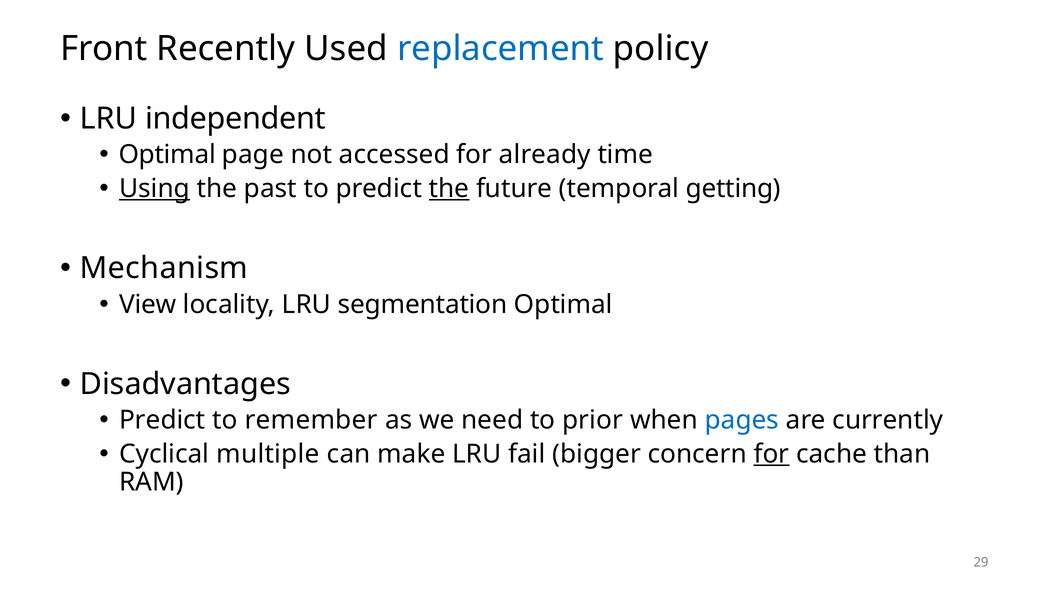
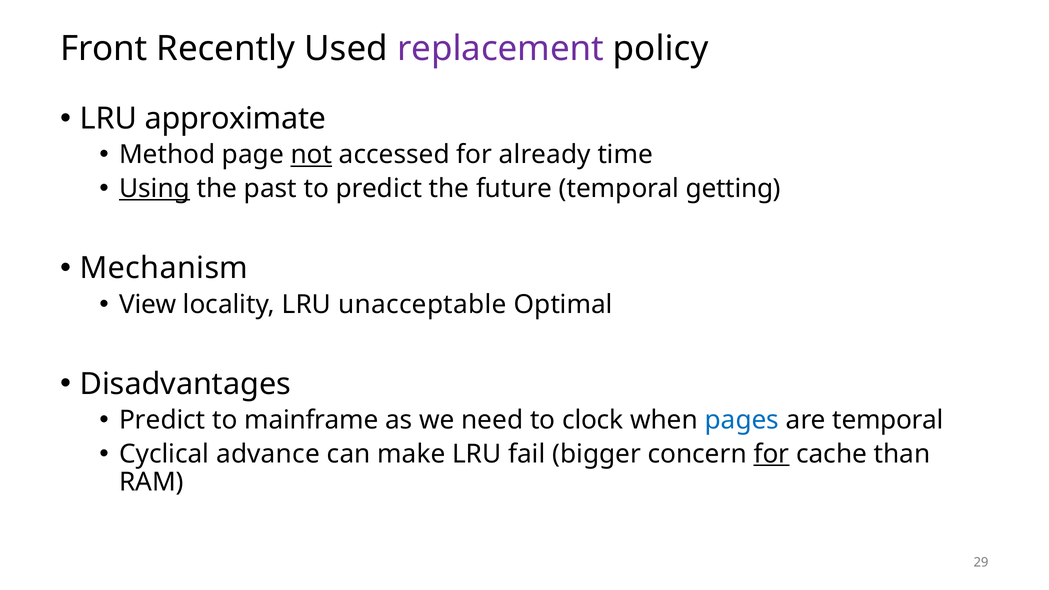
replacement colour: blue -> purple (500, 49)
independent: independent -> approximate (236, 119)
Optimal: Optimal -> Method (167, 155)
not underline: none -> present (311, 155)
the underline: present -> none (449, 189)
segmentation: segmentation -> unacceptable (422, 304)
remember: remember -> mainframe (311, 420)
prior: prior -> clock (593, 420)
are currently: currently -> temporal (888, 420)
multiple: multiple -> advance (268, 454)
